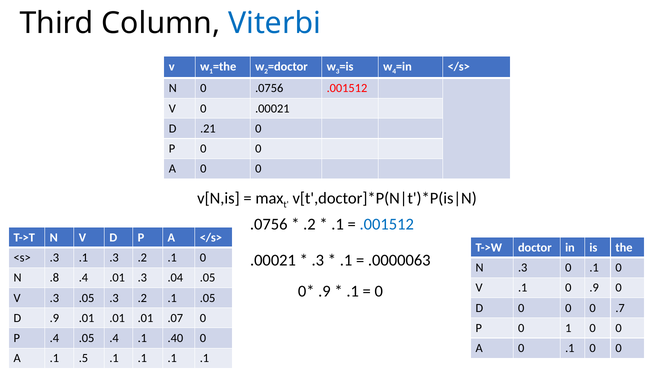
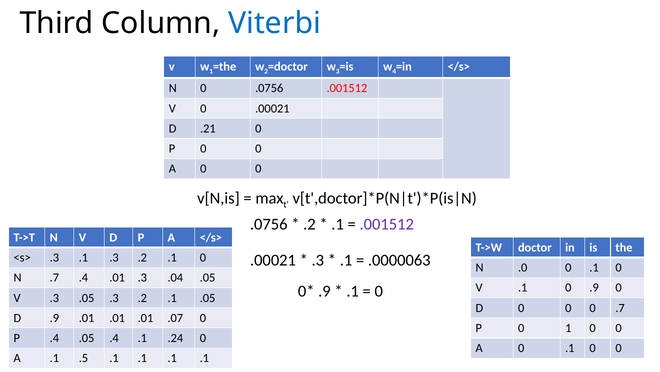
.001512 colour: blue -> purple (387, 224)
N .3: .3 -> .0 (523, 267)
N .8: .8 -> .7 (54, 277)
.40: .40 -> .24 (175, 337)
